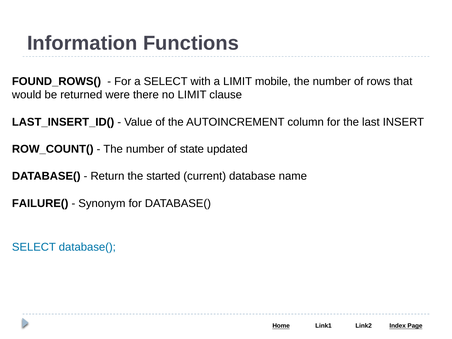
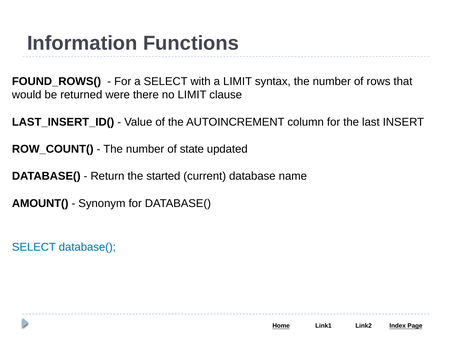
mobile: mobile -> syntax (273, 81)
FAILURE(: FAILURE( -> AMOUNT( (40, 203)
